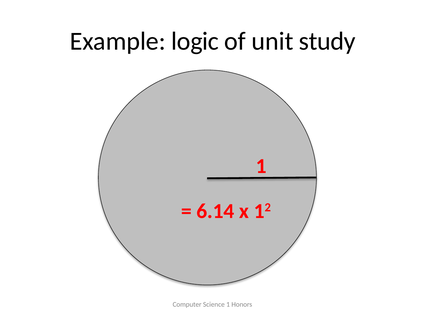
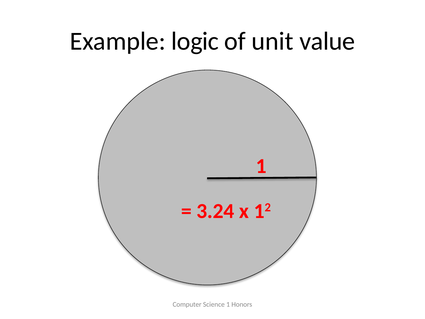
study: study -> value (327, 41)
6.14: 6.14 -> 3.24 (215, 211)
